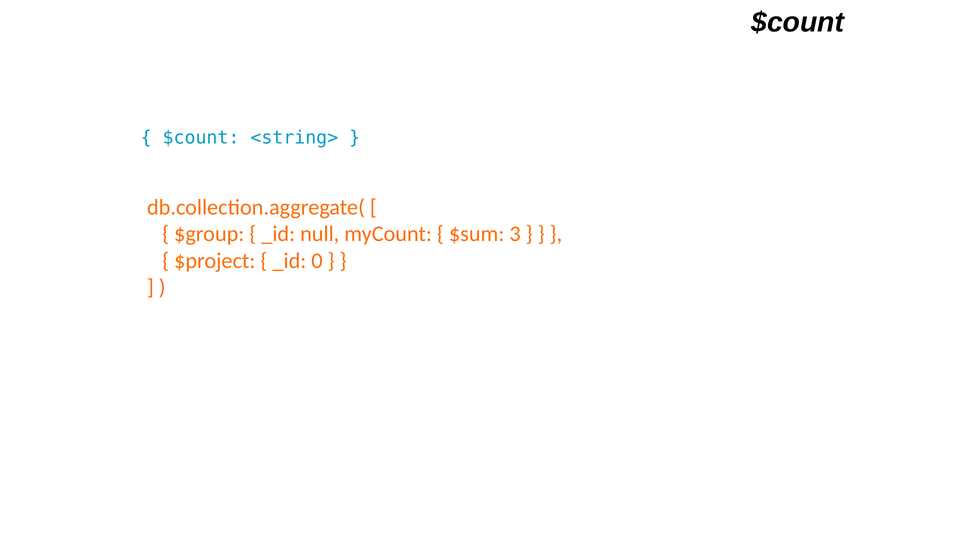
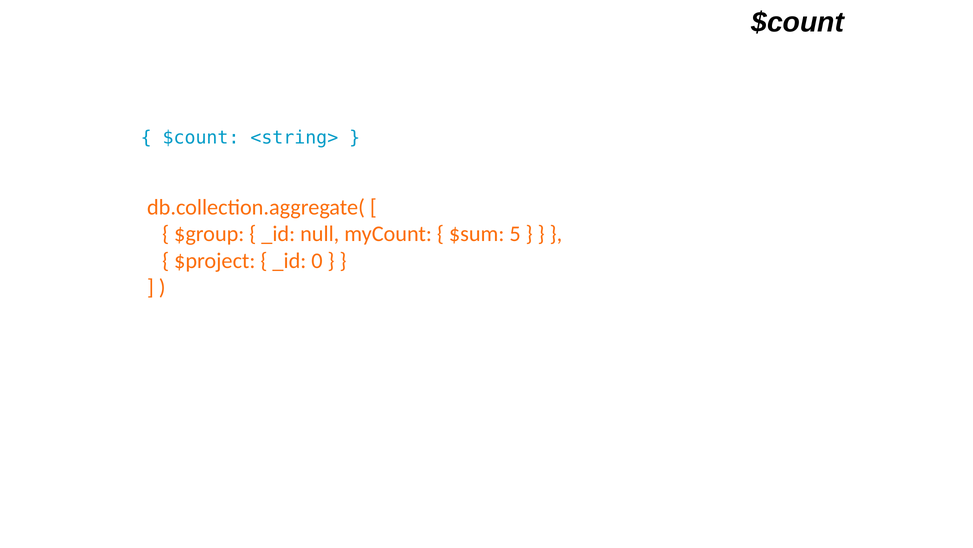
3: 3 -> 5 (515, 234)
